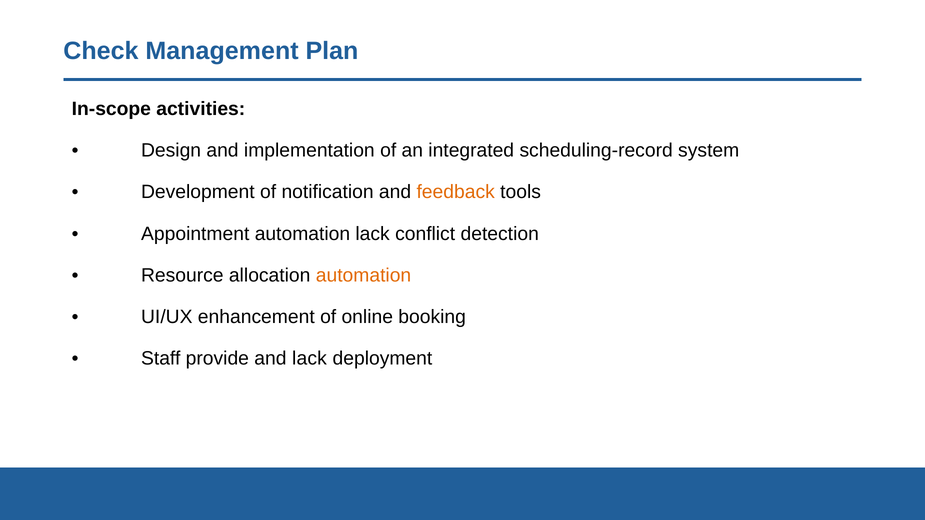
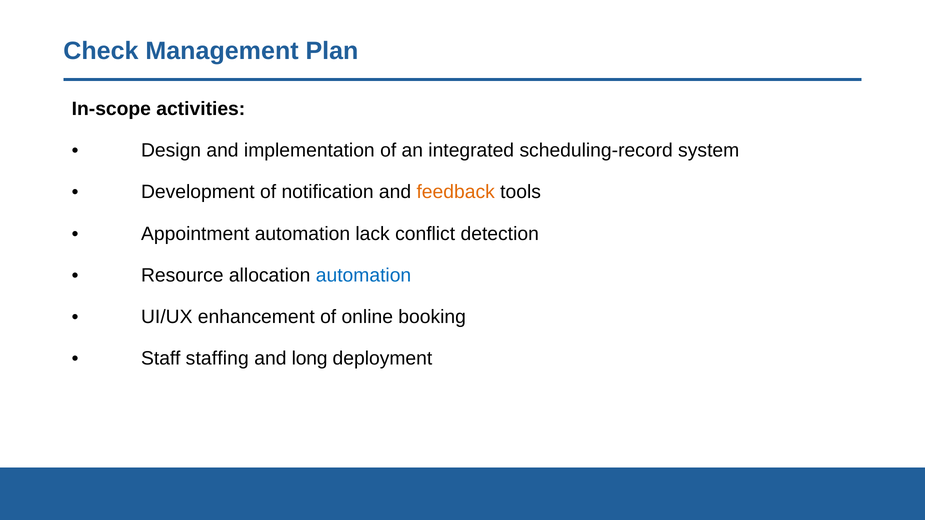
automation colour: orange -> blue (364, 275)
provide: provide -> staffing (217, 359)
and lack: lack -> long (310, 359)
